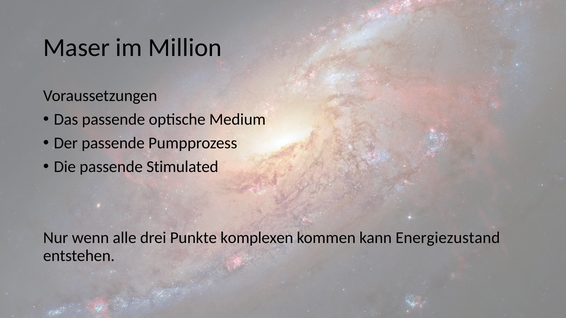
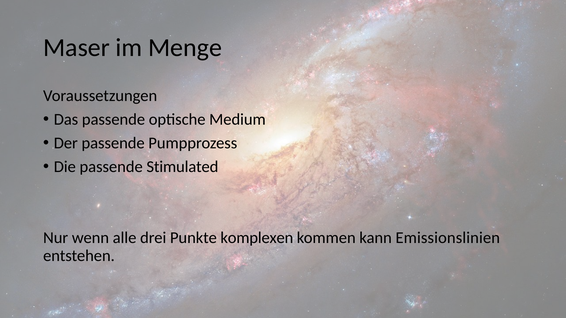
Million: Million -> Menge (185, 48)
Energiezustand: Energiezustand -> Emissionslinien (448, 238)
